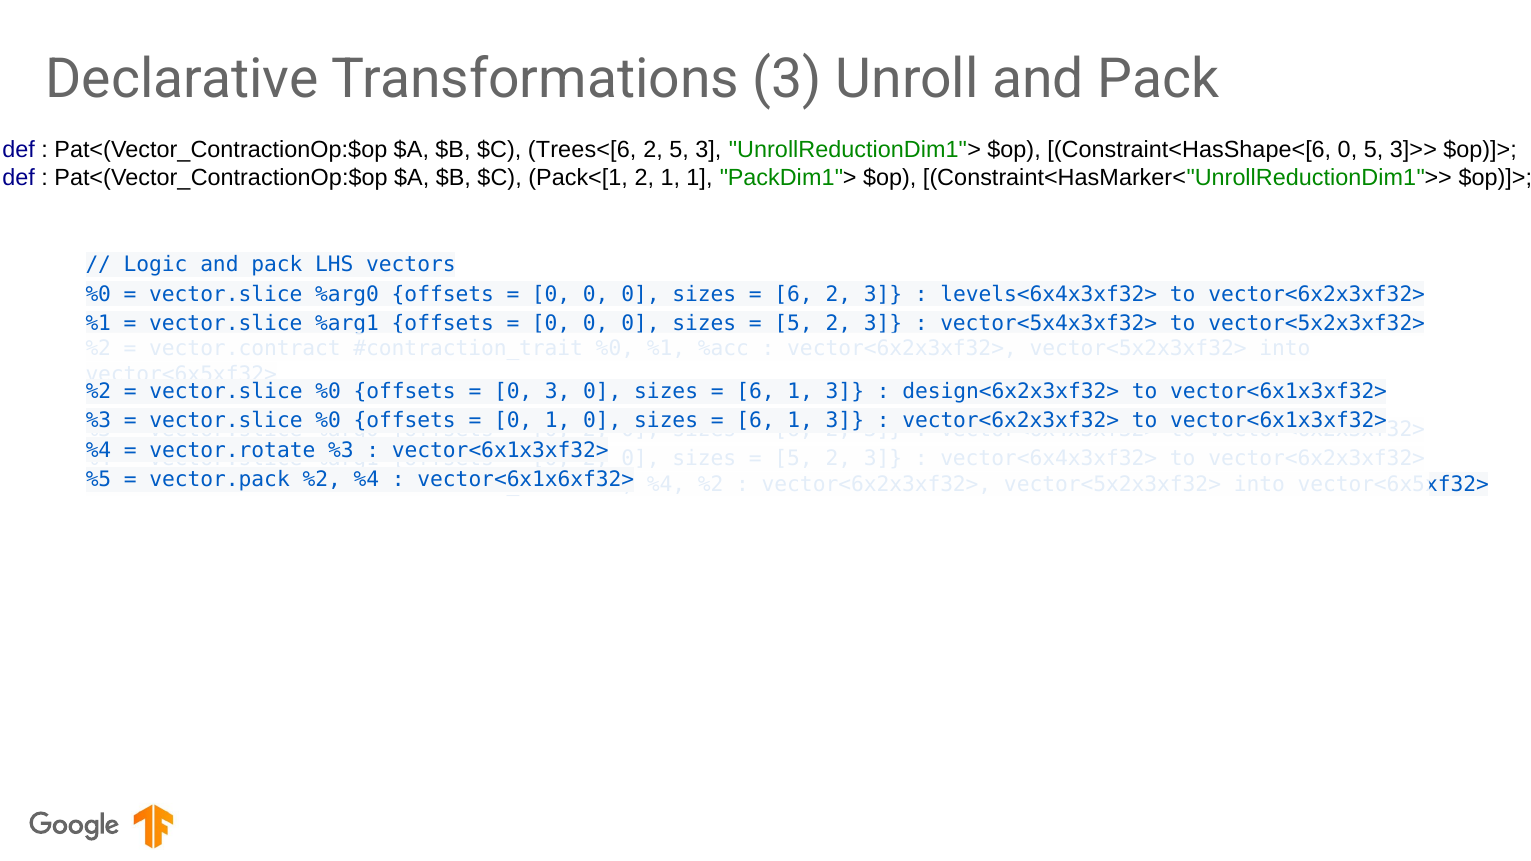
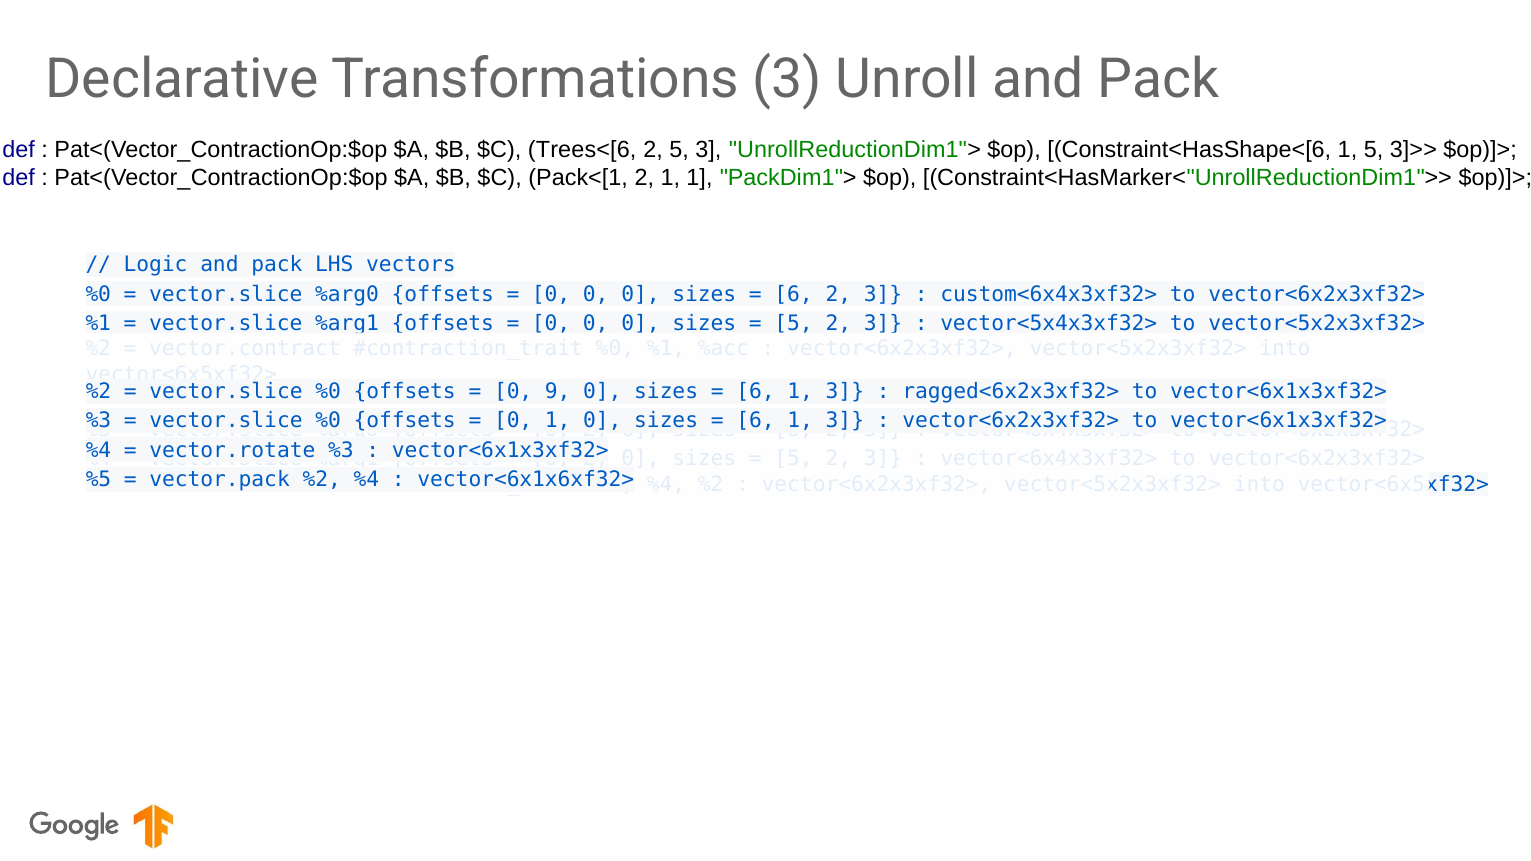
Constraint<HasShape<[6 0: 0 -> 1 (1347, 150)
levels<6x4x3xf32>: levels<6x4x3xf32> -> custom<6x4x3xf32> (1049, 294)
0 3: 3 -> 9 (558, 392)
design<6x2x3xf32>: design<6x2x3xf32> -> ragged<6x2x3xf32> (1011, 392)
